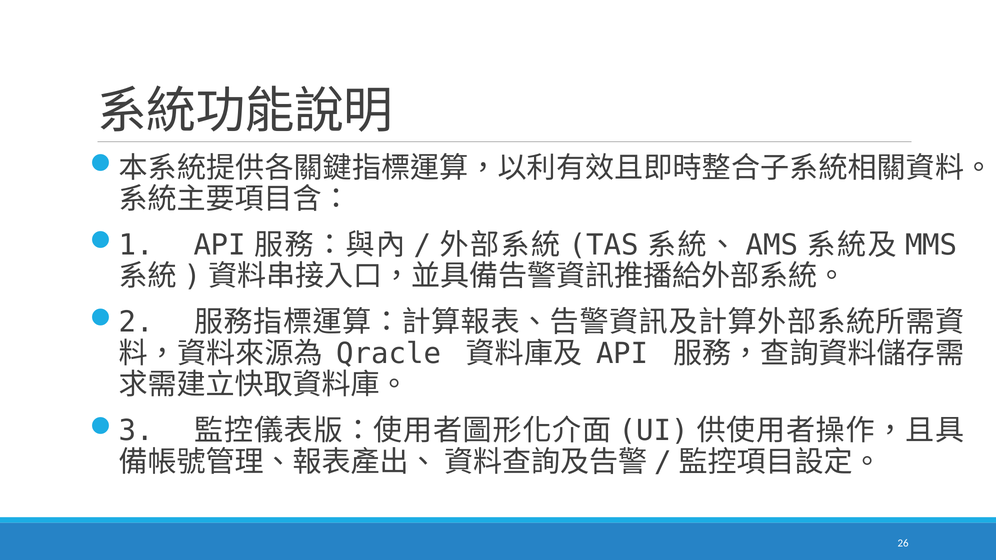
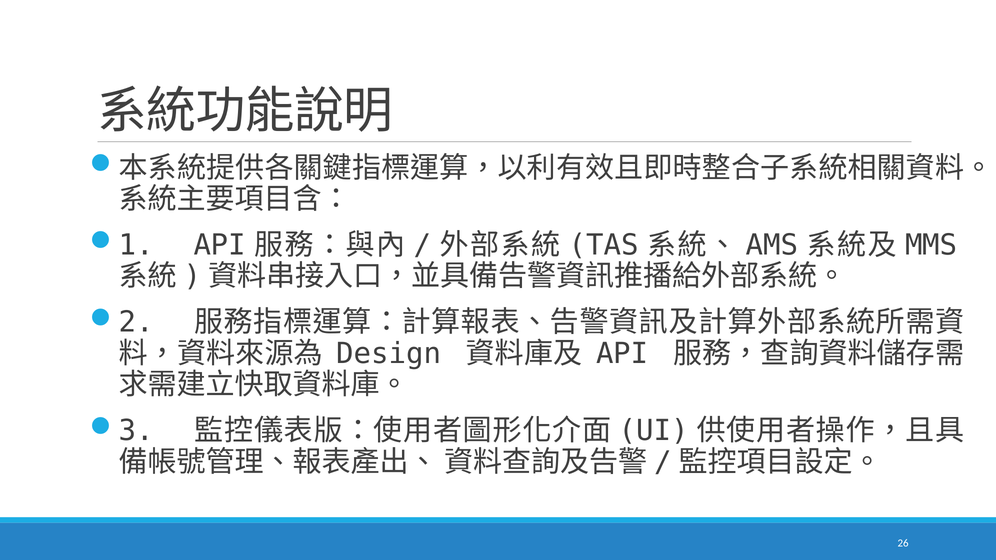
Qracle: Qracle -> Design (389, 354)
